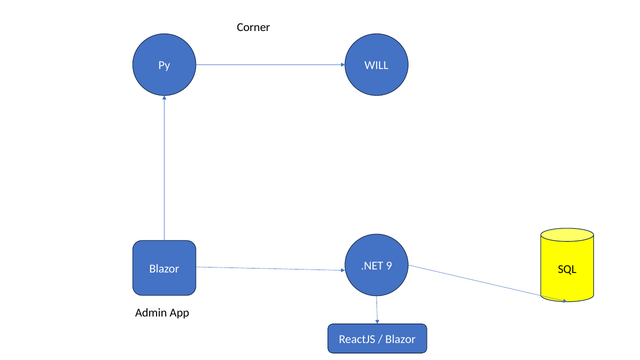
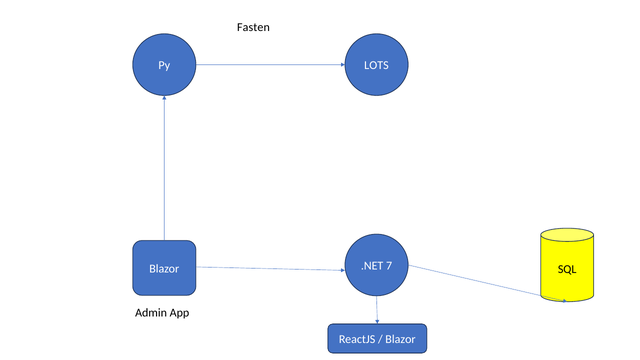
Corner: Corner -> Fasten (253, 28)
WILL: WILL -> LOTS (376, 65)
9: 9 -> 7 (389, 266)
